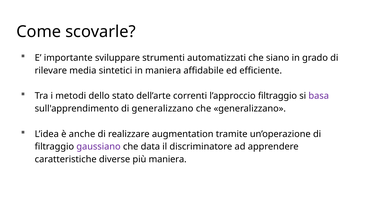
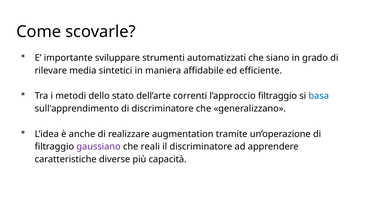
basa colour: purple -> blue (319, 96)
di generalizzano: generalizzano -> discriminatore (163, 109)
data: data -> reali (150, 147)
più maniera: maniera -> capacità (168, 160)
